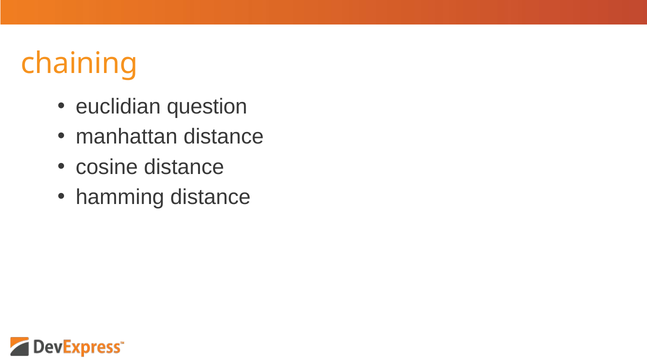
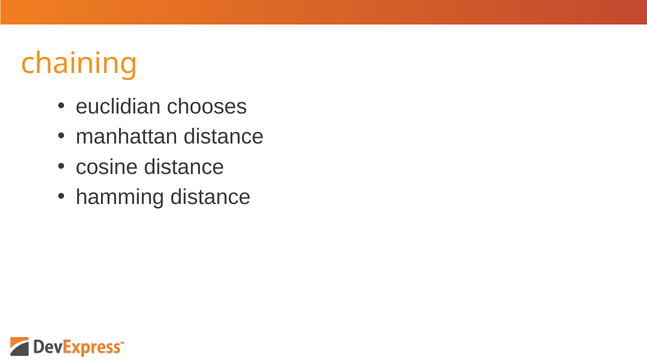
question: question -> chooses (207, 107)
